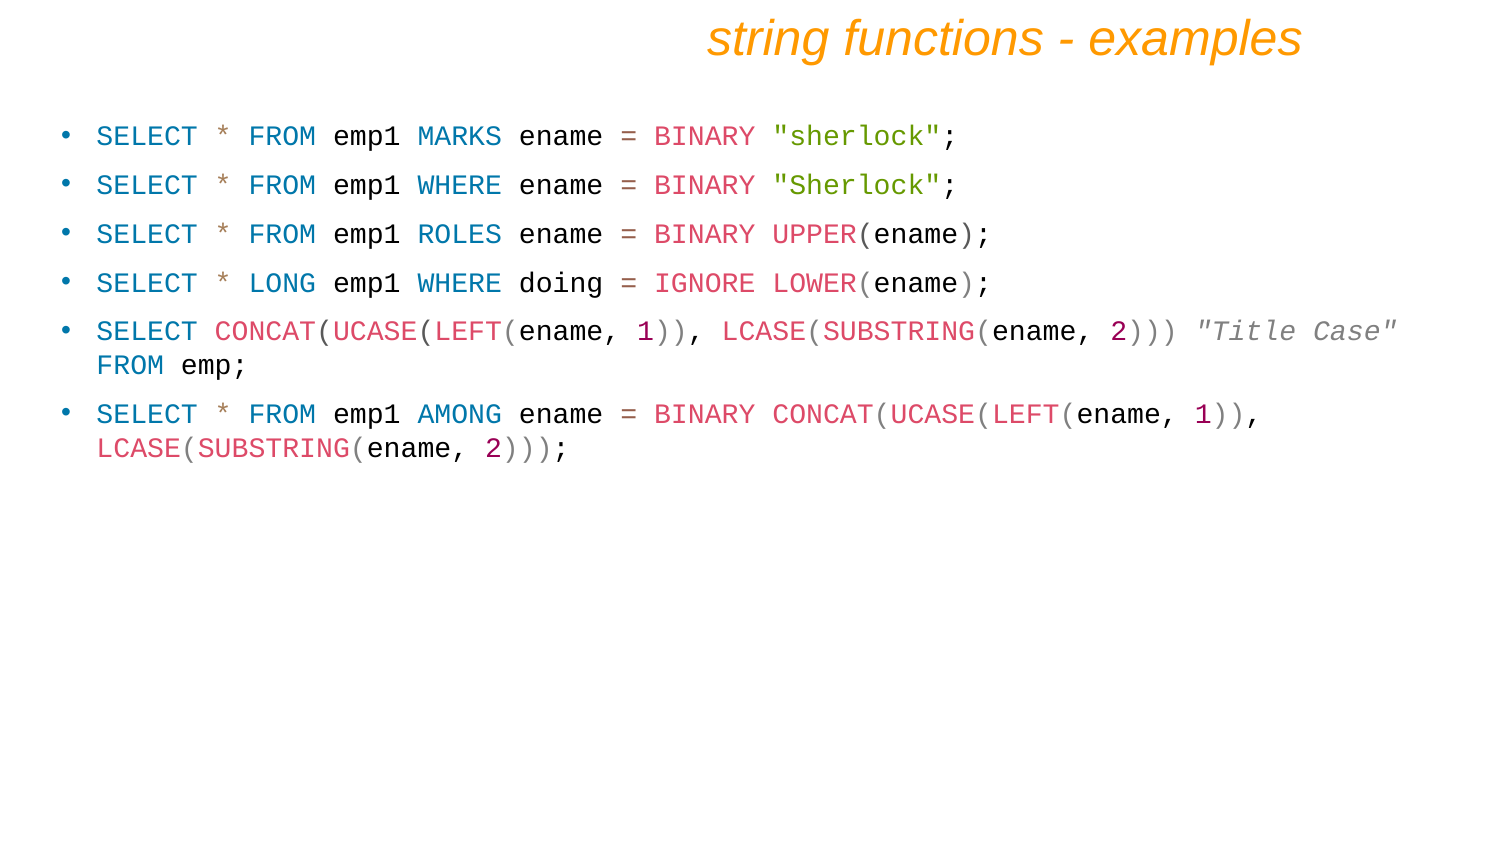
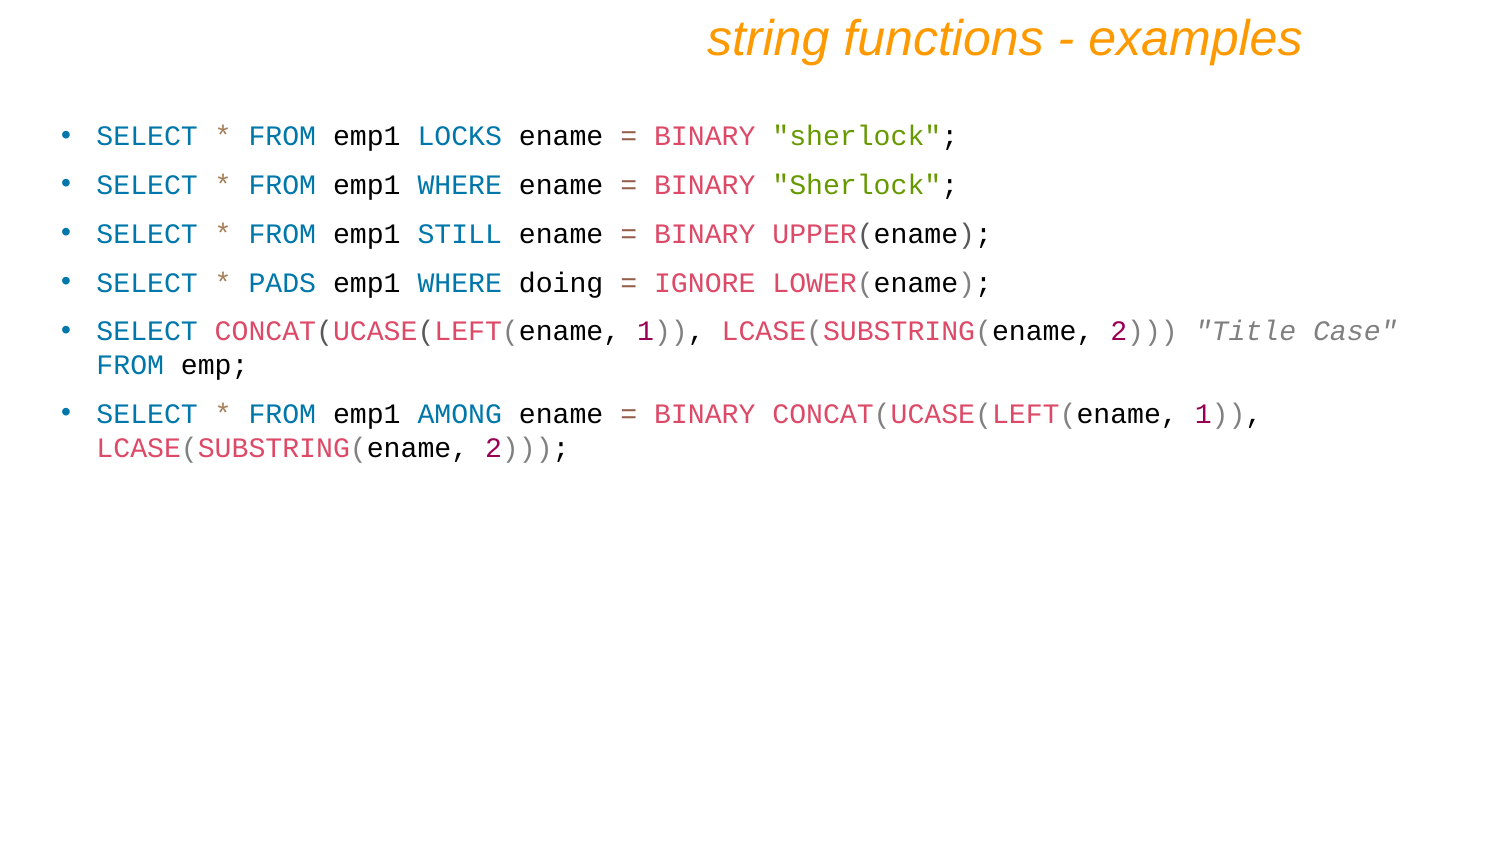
MARKS: MARKS -> LOCKS (460, 136)
ROLES: ROLES -> STILL (460, 234)
LONG: LONG -> PADS (282, 283)
